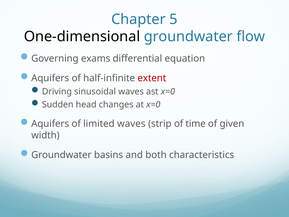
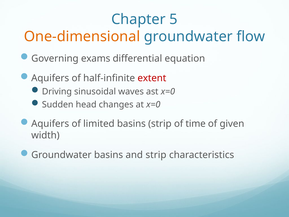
One-dimensional colour: black -> orange (82, 37)
limited waves: waves -> basins (131, 124)
and both: both -> strip (156, 155)
